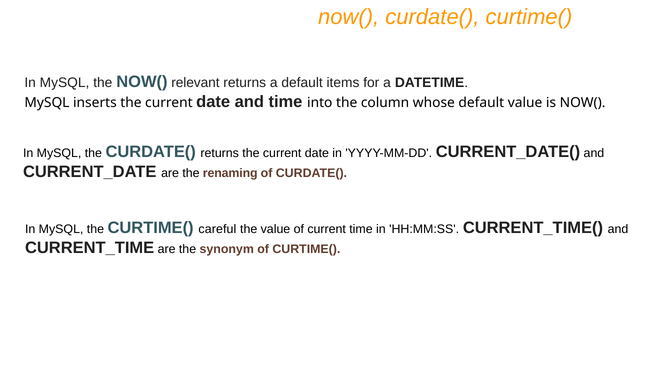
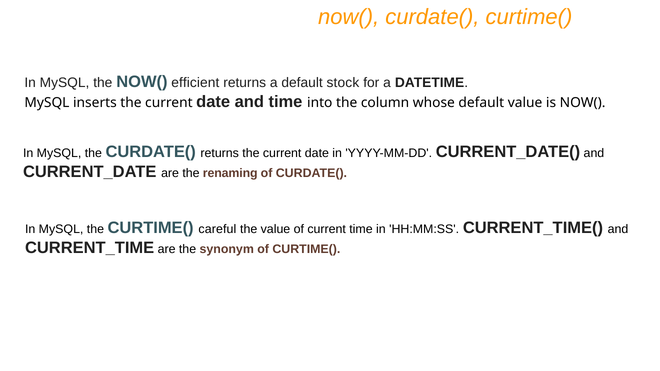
relevant: relevant -> efficient (195, 83)
items: items -> stock (343, 83)
